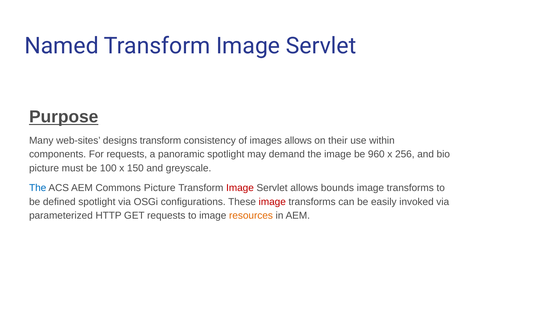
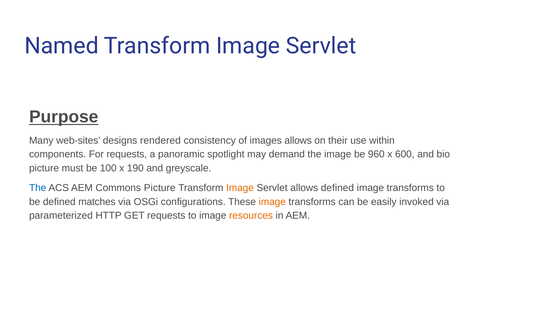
designs transform: transform -> rendered (160, 141)
256: 256 -> 600 (405, 154)
150: 150 -> 190 (135, 168)
Image colour: red -> orange (240, 188)
allows bounds: bounds -> defined (337, 188)
defined spotlight: spotlight -> matches (97, 202)
image colour: red -> orange (272, 202)
